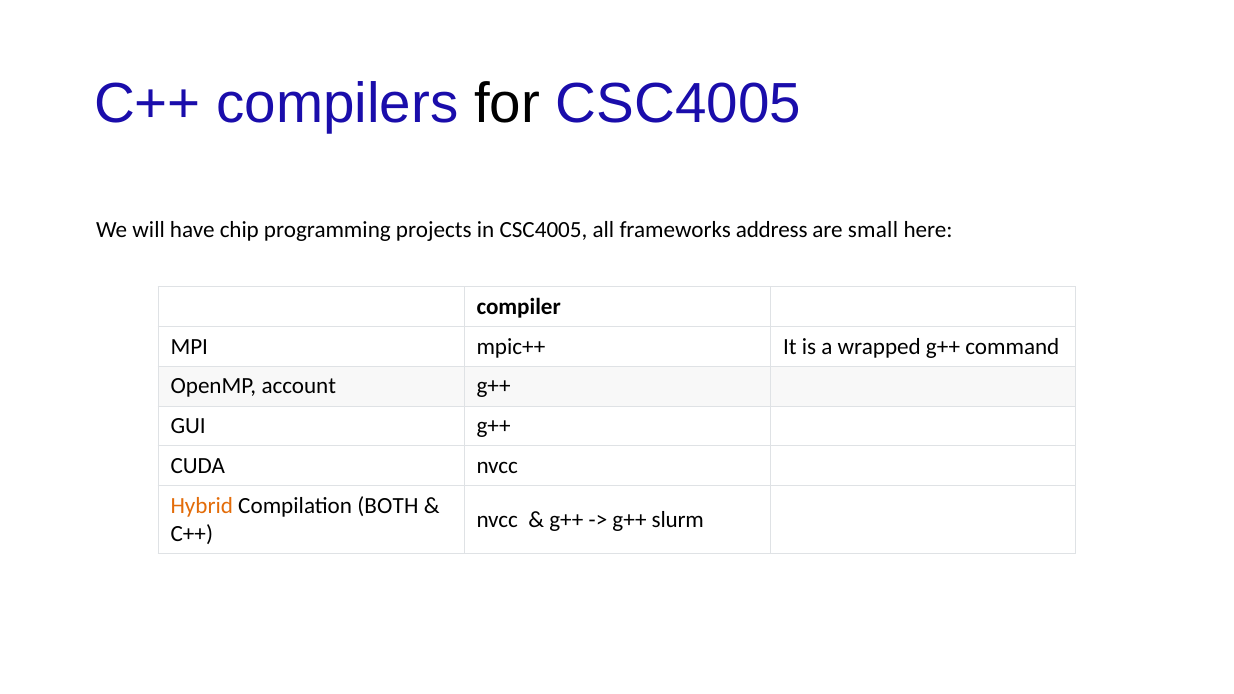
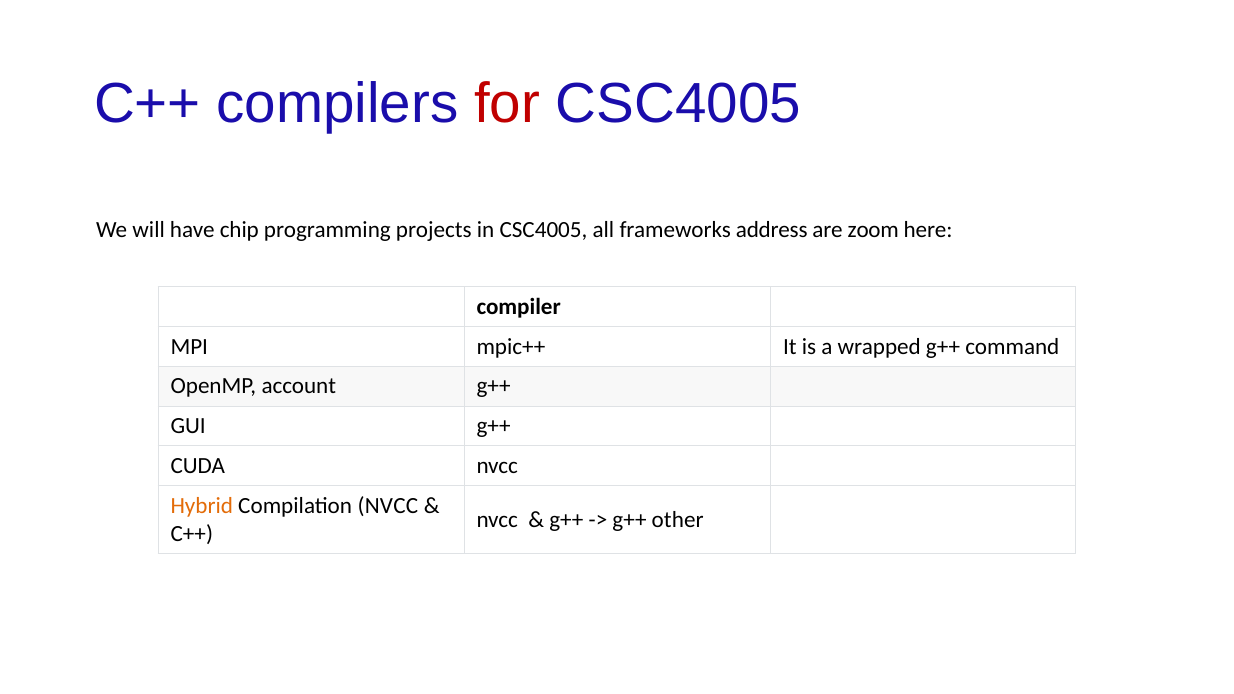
for colour: black -> red (507, 104)
small: small -> zoom (873, 230)
Compilation BOTH: BOTH -> NVCC (388, 506)
slurm: slurm -> other (678, 520)
